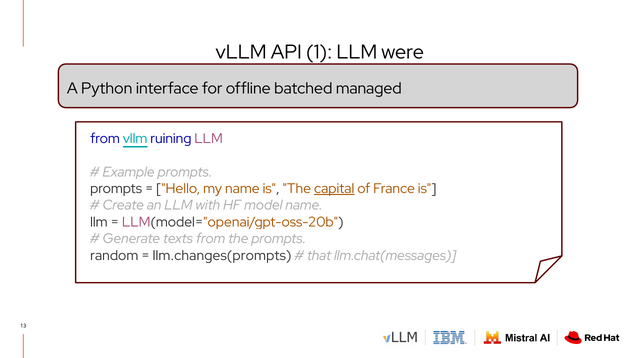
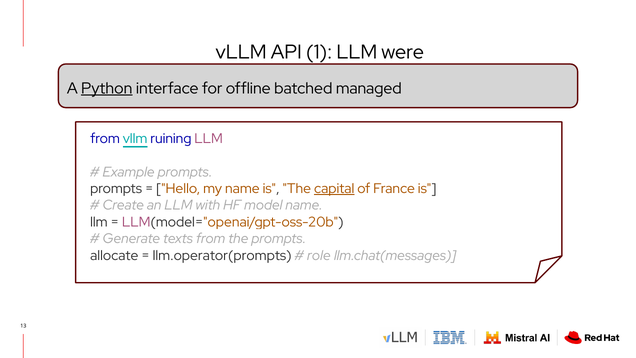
Python underline: none -> present (107, 88)
random: random -> allocate (114, 255)
llm.changes(prompts: llm.changes(prompts -> llm.operator(prompts (222, 255)
that: that -> role (319, 255)
